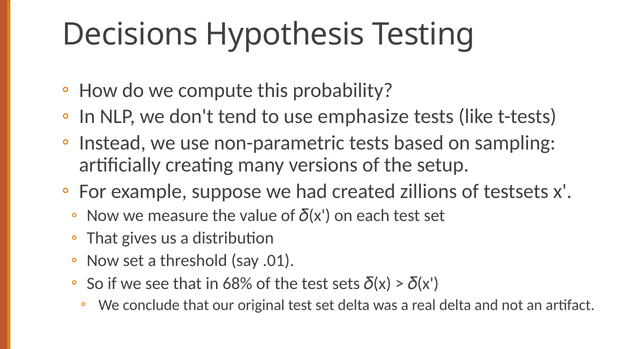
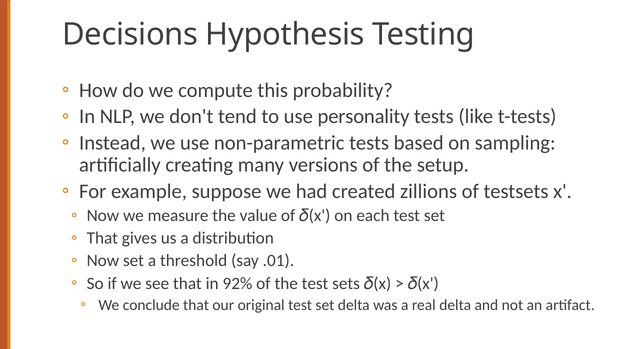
emphasize: emphasize -> personality (364, 117)
68%: 68% -> 92% (237, 283)
